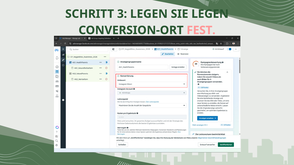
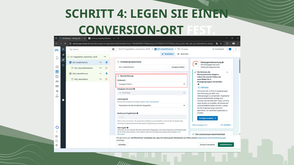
3: 3 -> 4 (122, 14)
SIE LEGEN: LEGEN -> EINEN (210, 14)
FEST colour: pink -> white (201, 30)
